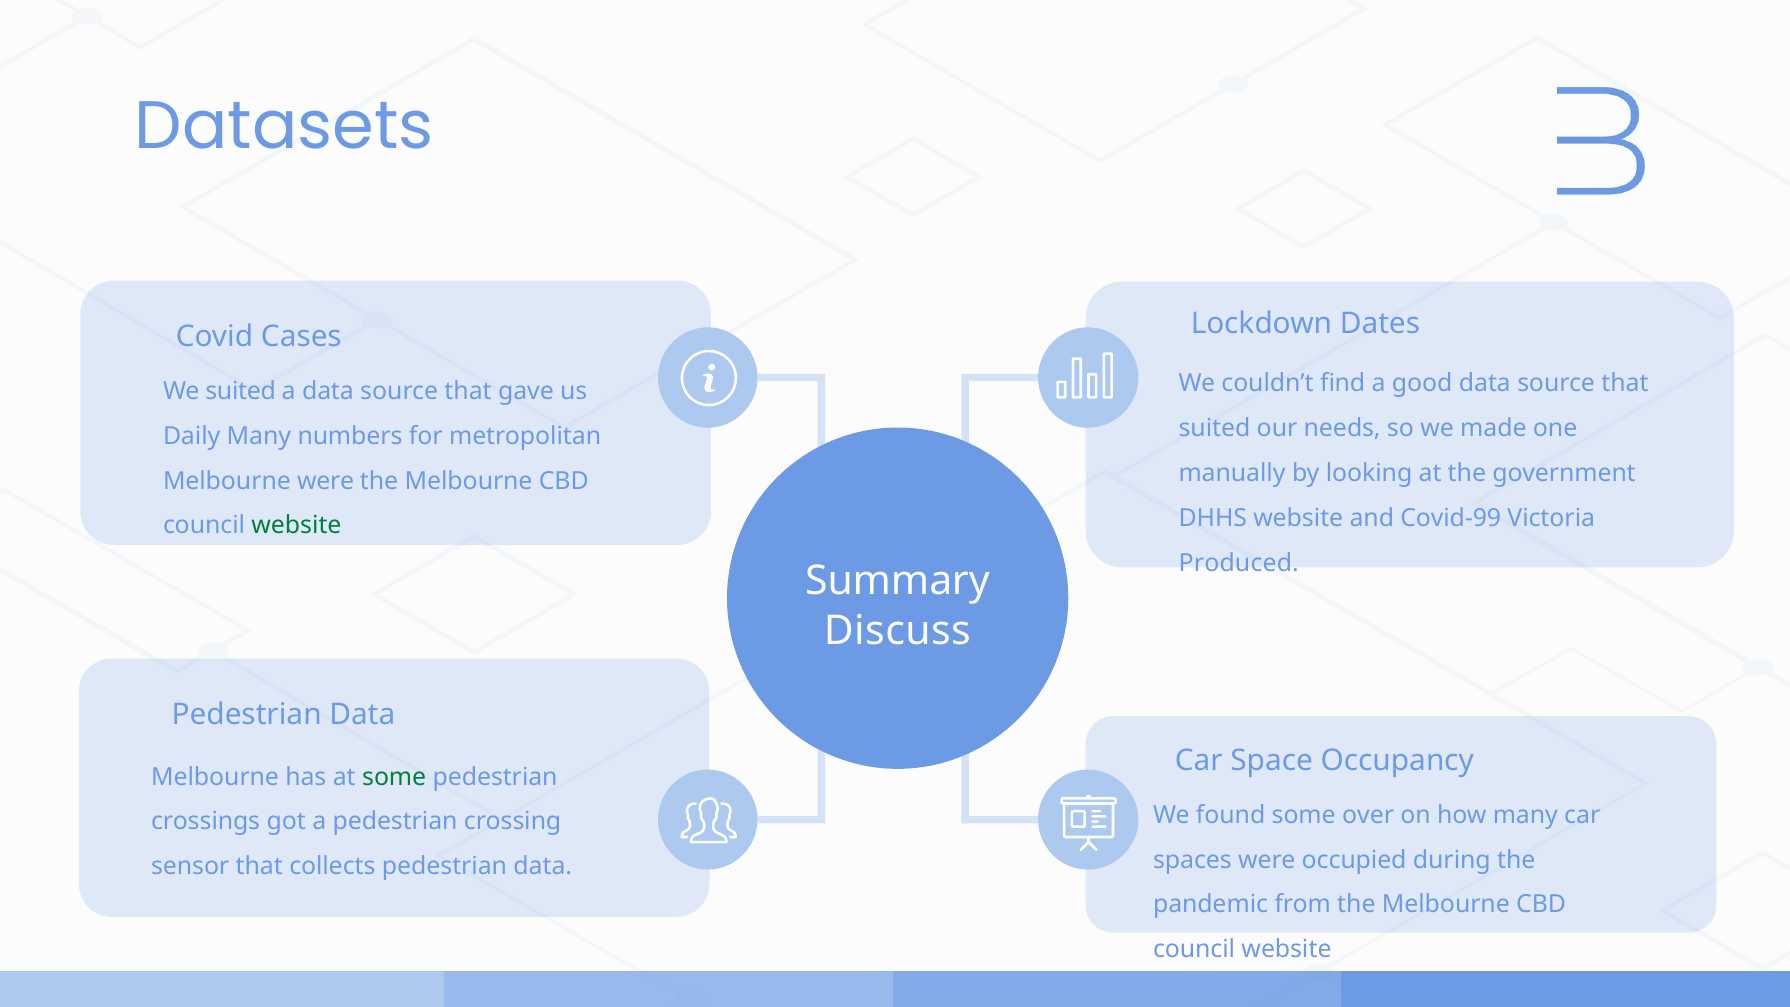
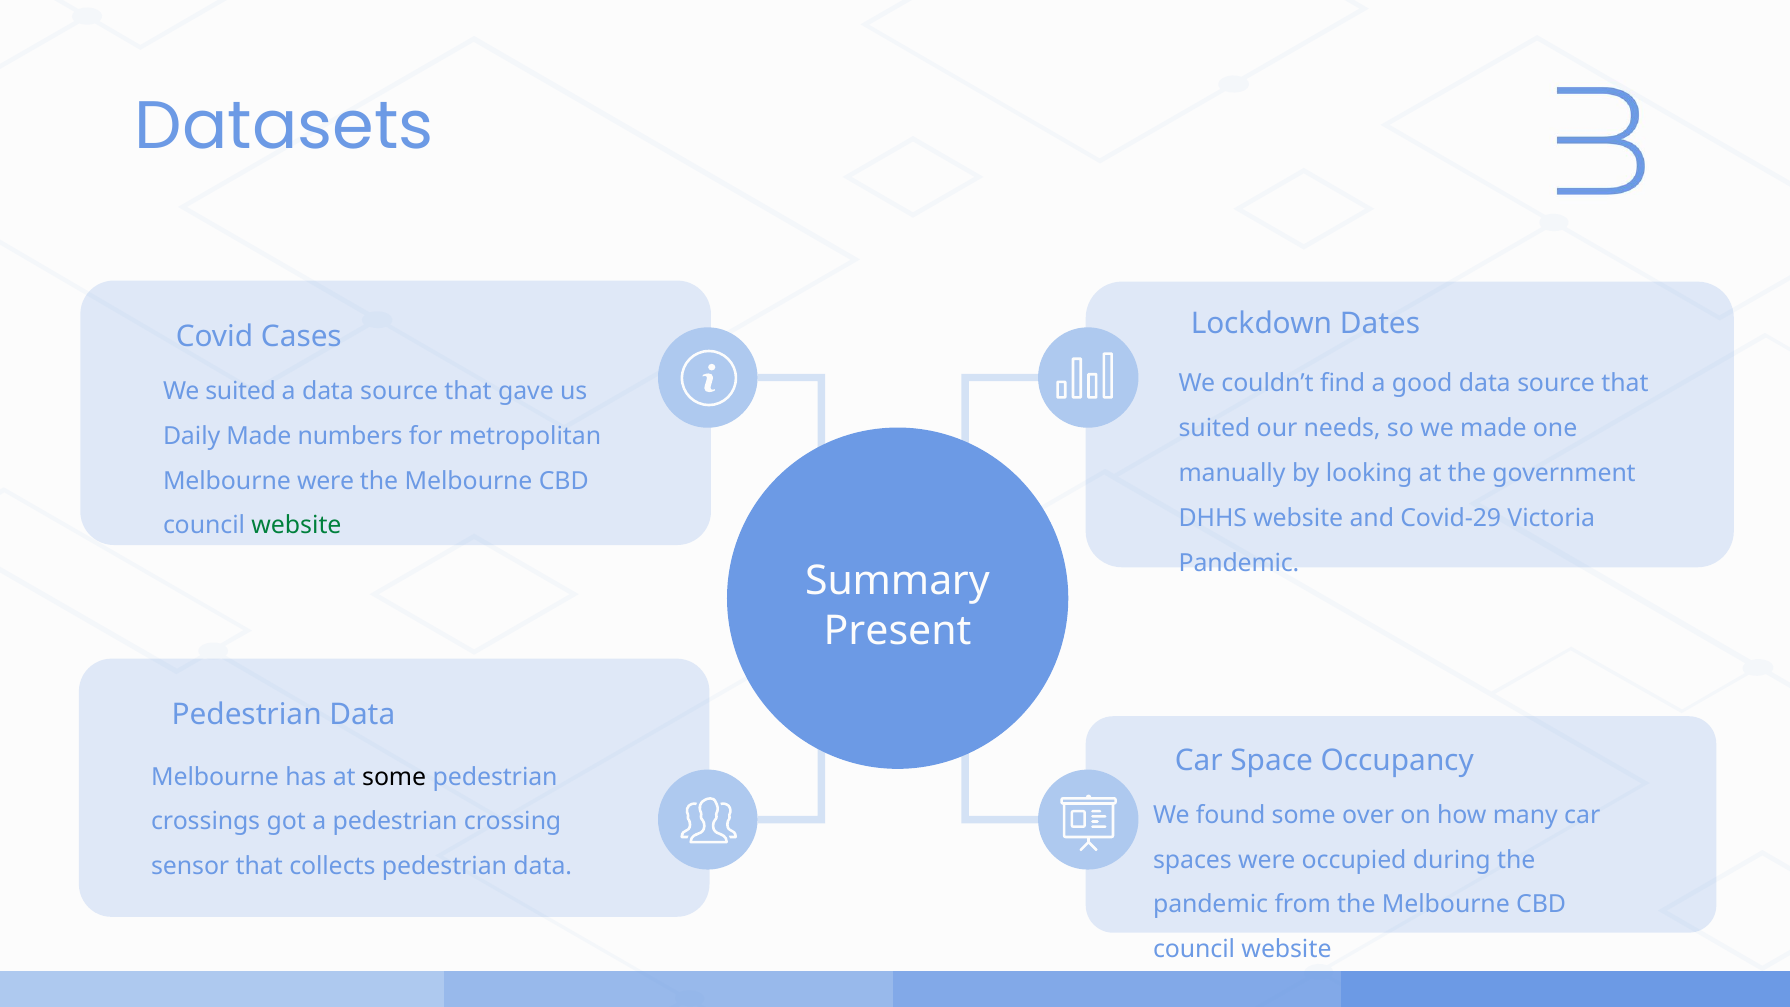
Daily Many: Many -> Made (259, 436)
Covid-99: Covid-99 -> Covid-29 (1451, 518)
Produced: Produced -> Pandemic (1239, 563)
Discuss: Discuss -> Present (898, 630)
some colour: green -> black (394, 777)
